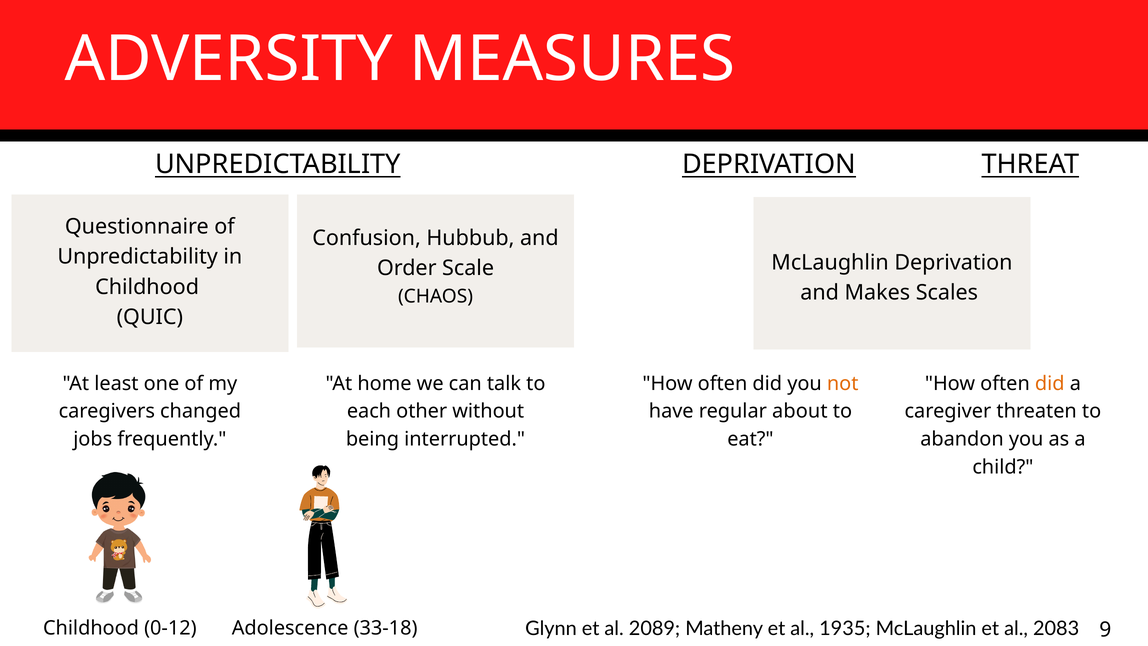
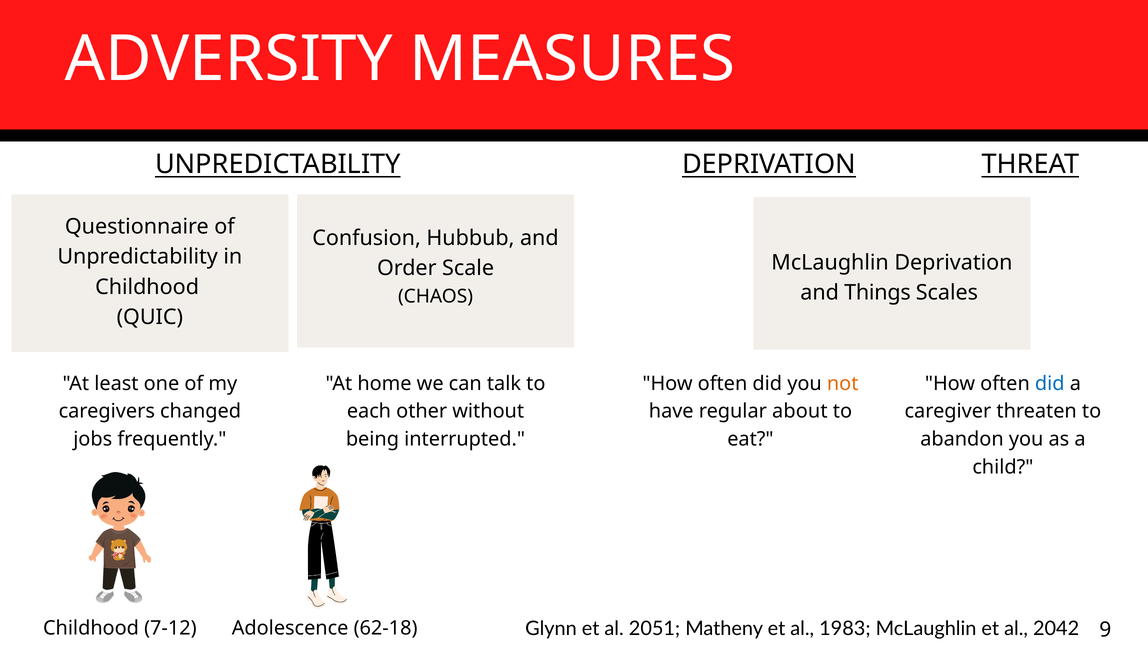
Makes: Makes -> Things (877, 293)
did colour: orange -> blue (1050, 383)
2089: 2089 -> 2051 (655, 629)
1935: 1935 -> 1983 (845, 629)
2083: 2083 -> 2042 (1056, 629)
0-12: 0-12 -> 7-12 (170, 628)
33-18: 33-18 -> 62-18 (386, 628)
